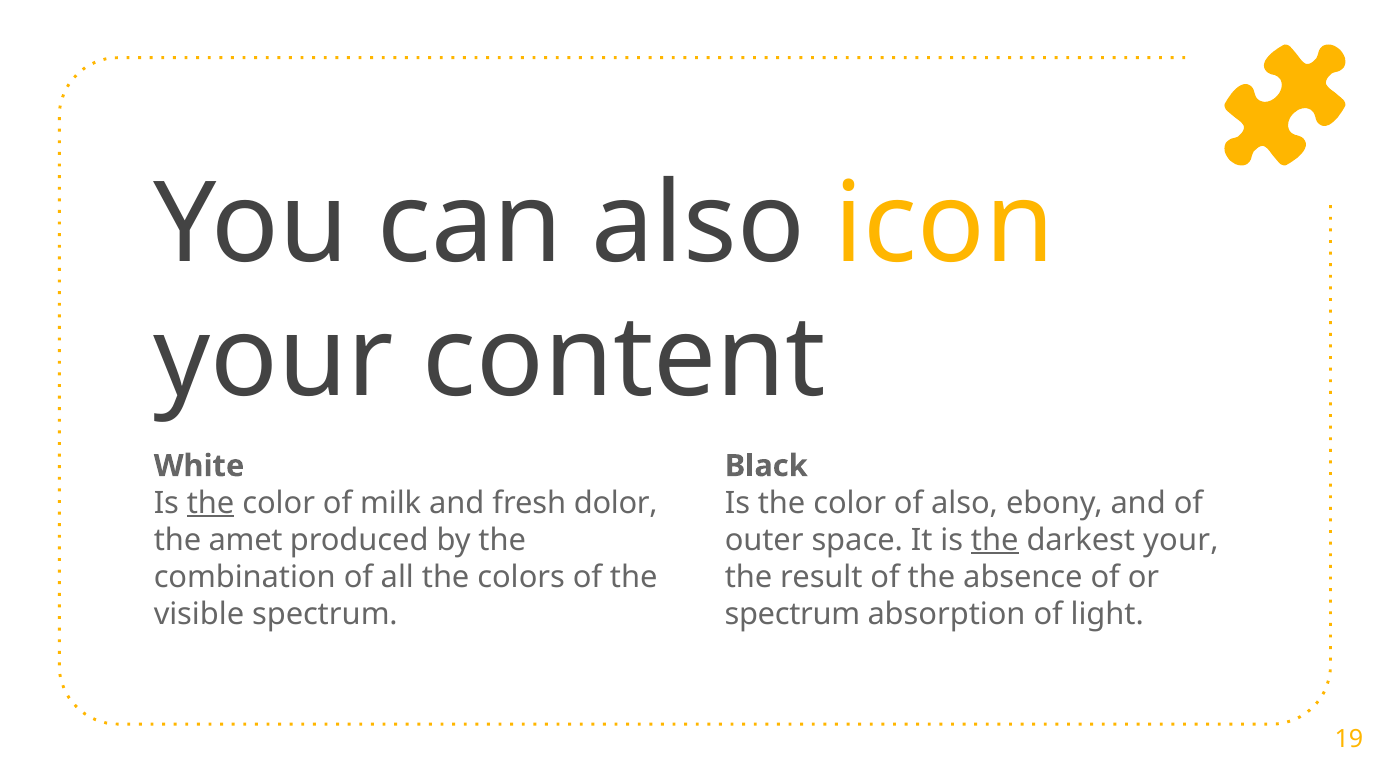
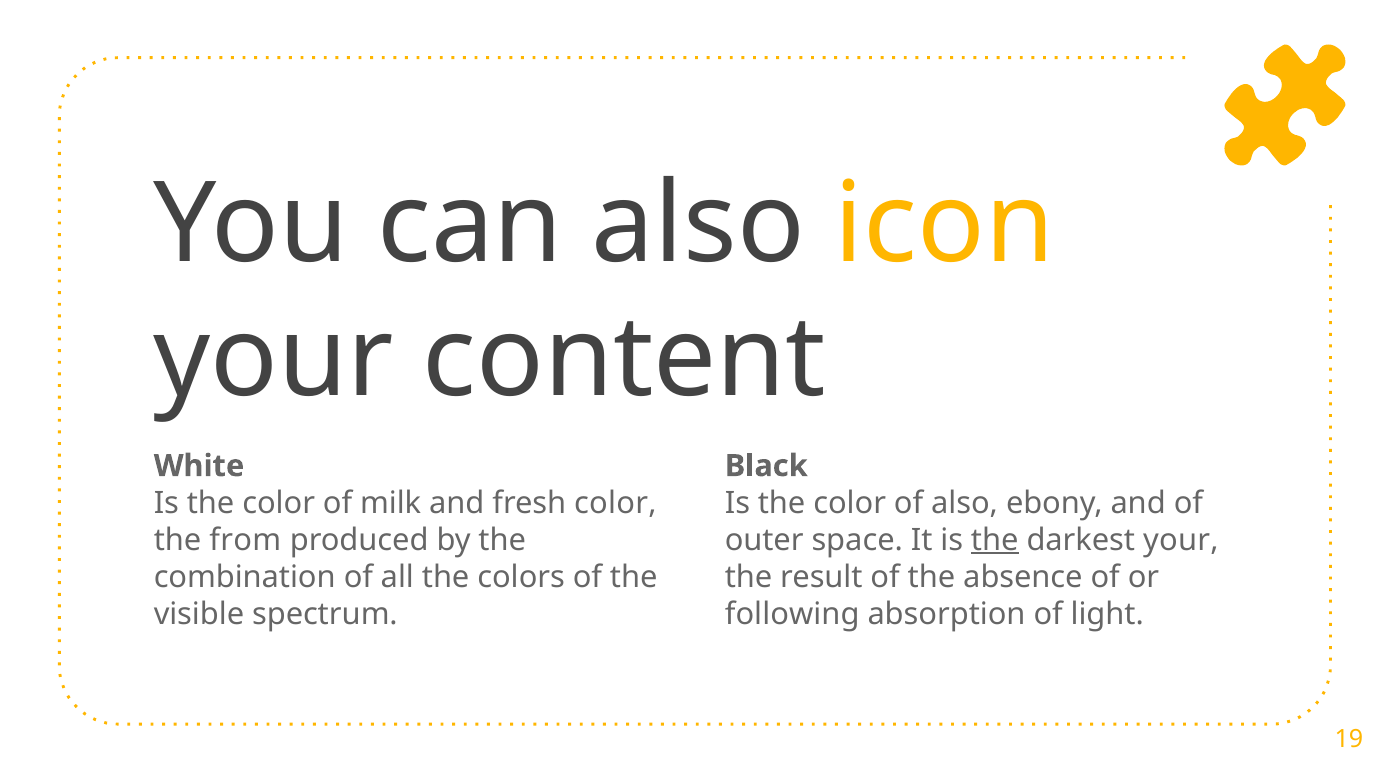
the underline: present -> none (211, 503)
fresh dolor: dolor -> color (615, 503)
amet: amet -> from (245, 540)
spectrum: spectrum -> following (792, 614)
